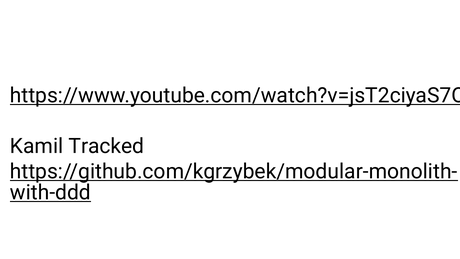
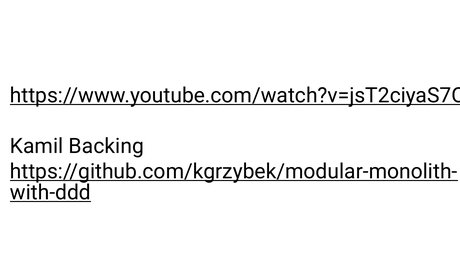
Tracked: Tracked -> Backing (106, 146)
